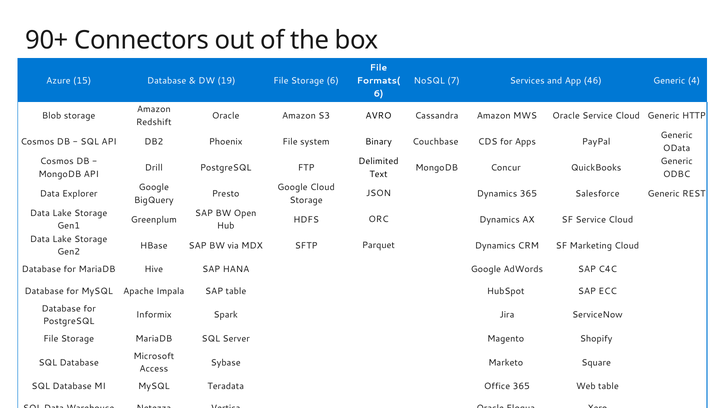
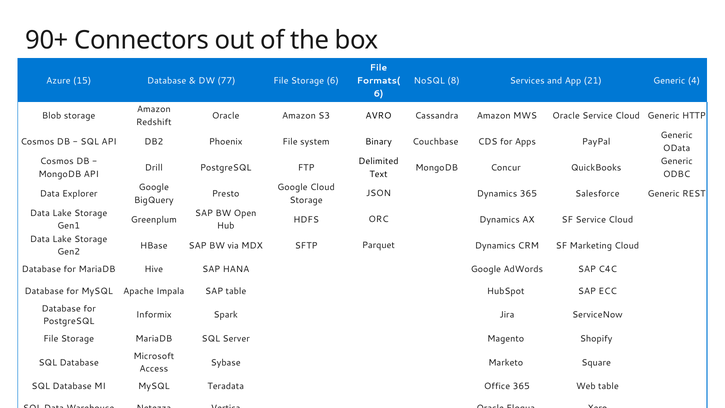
19: 19 -> 77 (226, 81)
7: 7 -> 8 (454, 81)
46: 46 -> 21 (593, 81)
